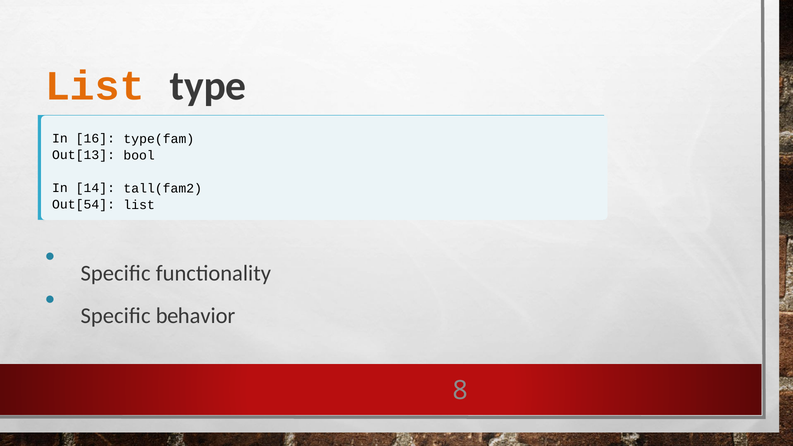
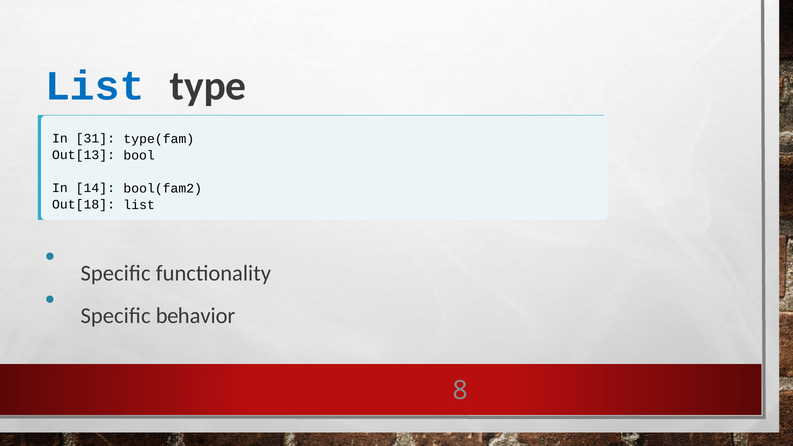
List colour: orange -> blue (95, 86)
16: 16 -> 31 (95, 138)
tall(fam2: tall(fam2 -> bool(fam2 (163, 189)
Out[54: Out[54 -> Out[18 (83, 204)
